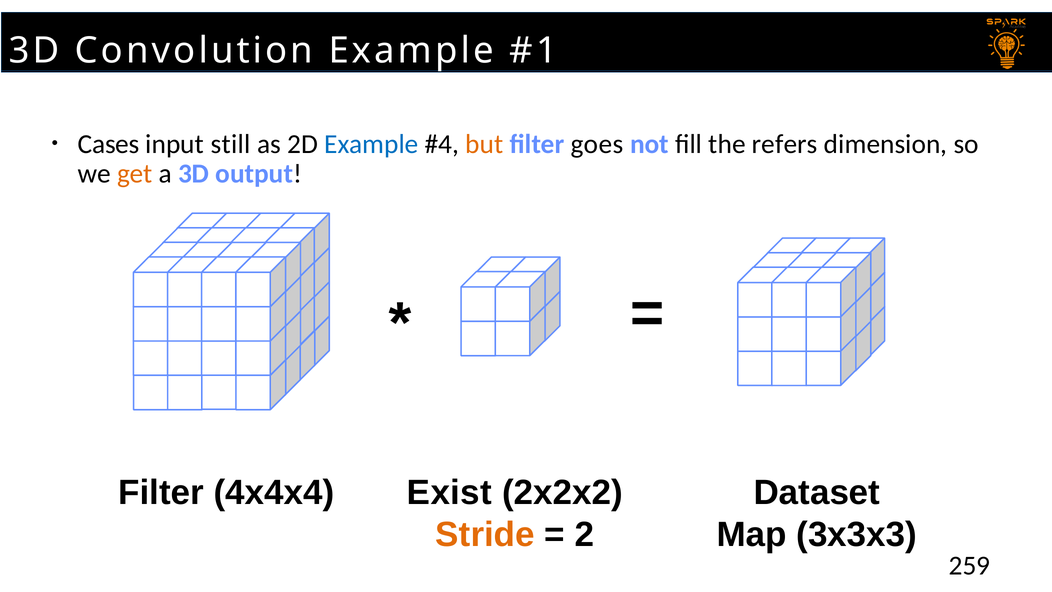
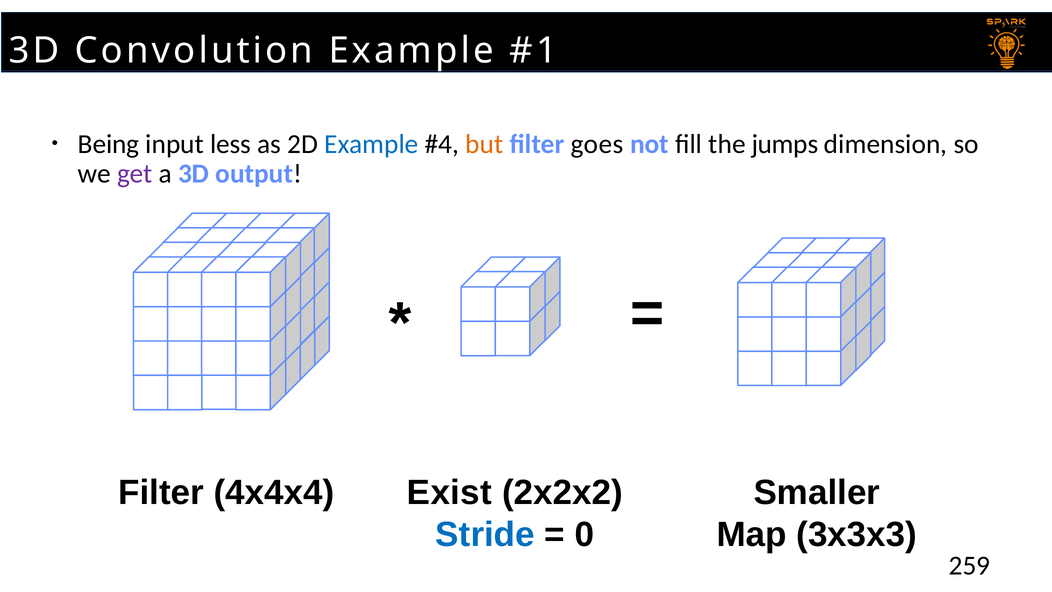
Cases: Cases -> Being (109, 144)
still: still -> less (231, 144)
refers: refers -> jumps (785, 144)
get colour: orange -> purple (135, 174)
Dataset: Dataset -> Smaller (817, 493)
Stride colour: orange -> blue (485, 535)
2: 2 -> 0 (584, 535)
